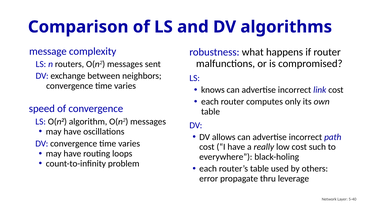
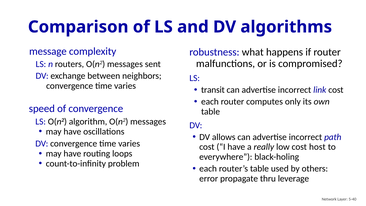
knows: knows -> transit (213, 90)
such: such -> host (317, 147)
